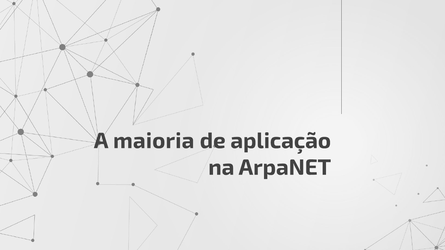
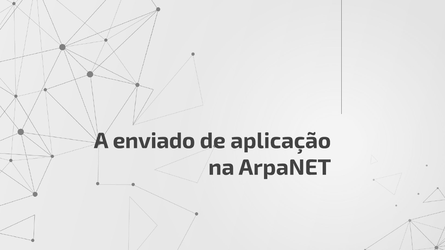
maioria: maioria -> enviado (154, 141)
